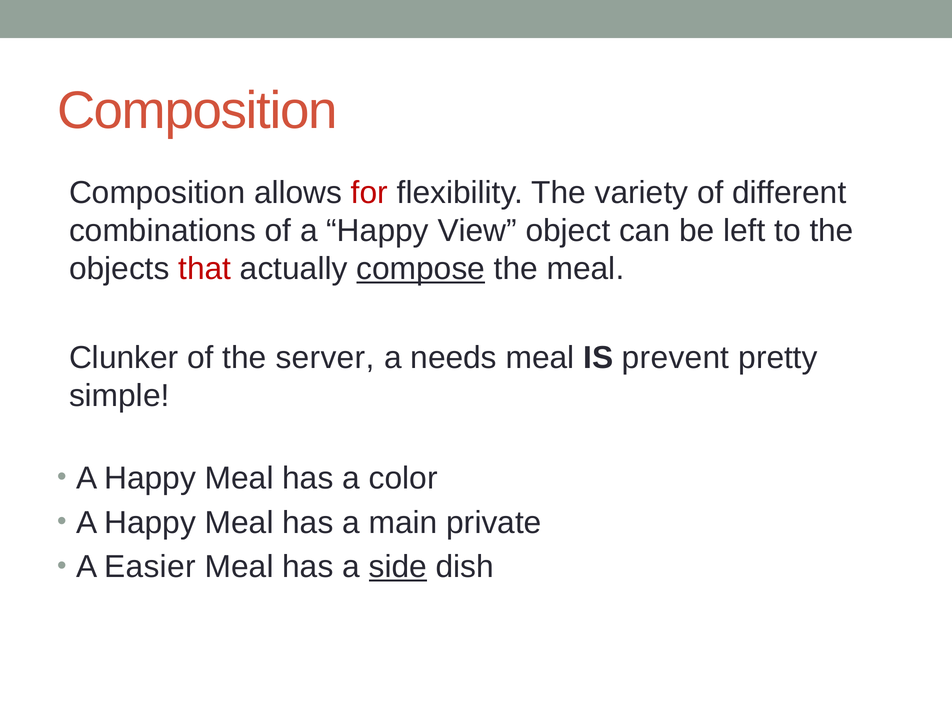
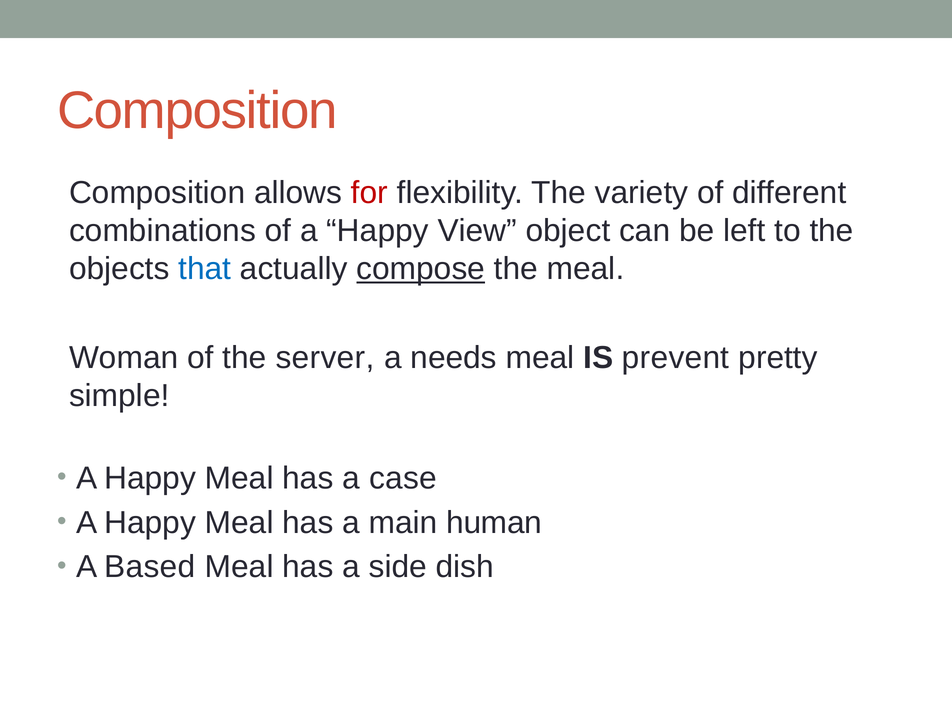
that colour: red -> blue (205, 269)
Clunker: Clunker -> Woman (124, 358)
color: color -> case (403, 478)
private: private -> human (494, 523)
Easier: Easier -> Based (150, 567)
side underline: present -> none (398, 567)
